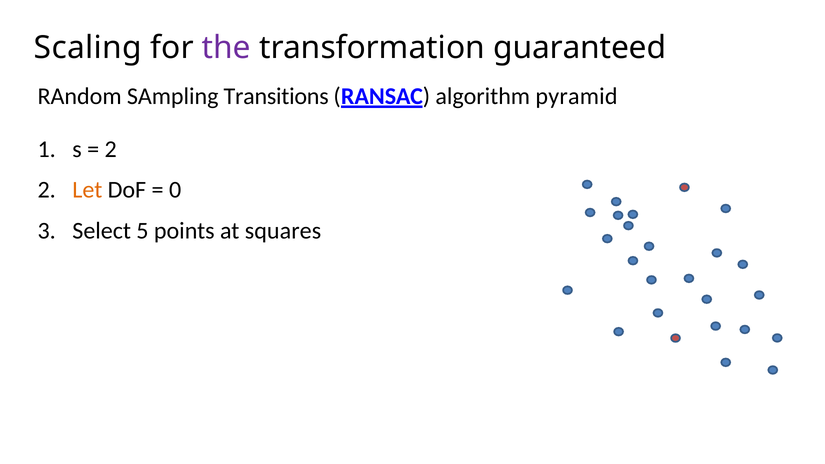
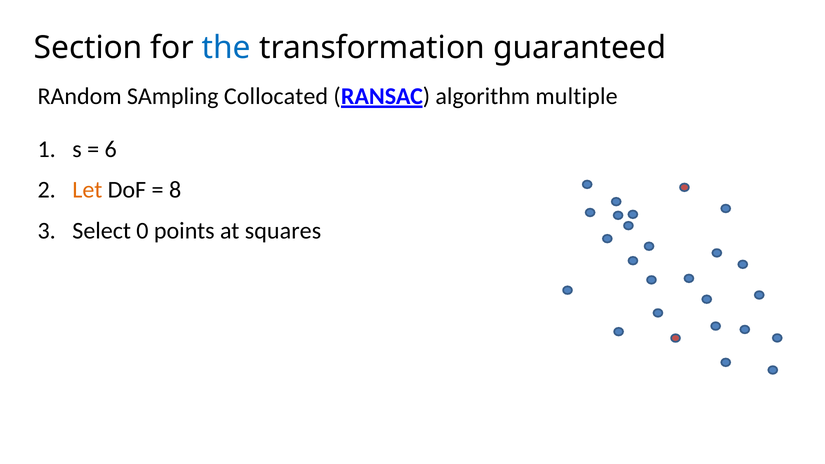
Scaling: Scaling -> Section (88, 48)
the colour: purple -> blue (226, 48)
Transitions: Transitions -> Collocated (276, 96)
pyramid: pyramid -> multiple (577, 96)
2: 2 -> 6 (111, 149)
0: 0 -> 8 (175, 190)
5: 5 -> 0 (142, 231)
